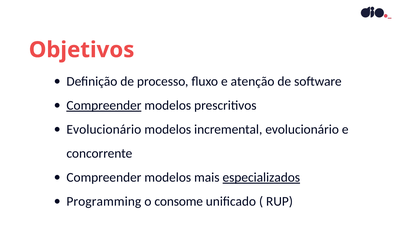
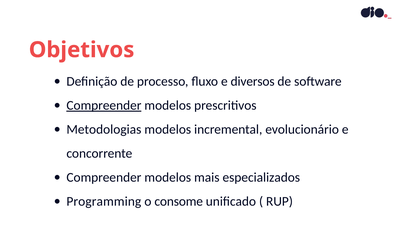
atenção: atenção -> diversos (253, 82)
Evolucionário: Evolucionário -> Metodologias (104, 130)
especializados underline: present -> none (261, 178)
